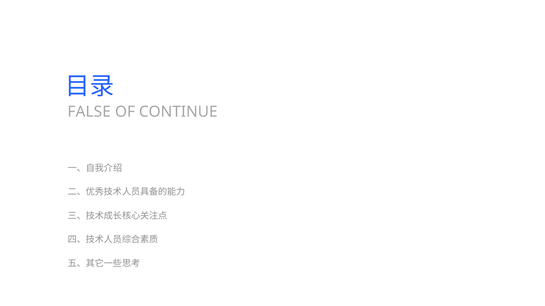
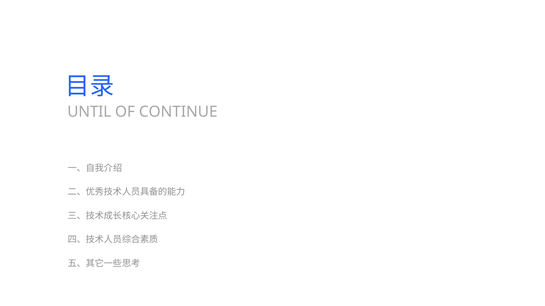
FALSE: FALSE -> UNTIL (89, 112)
